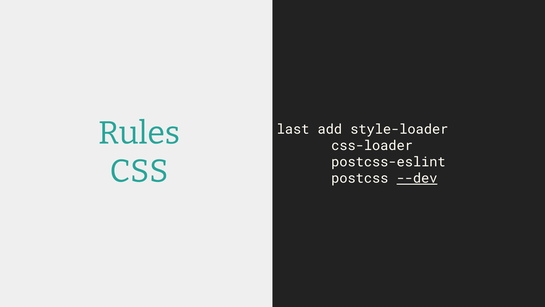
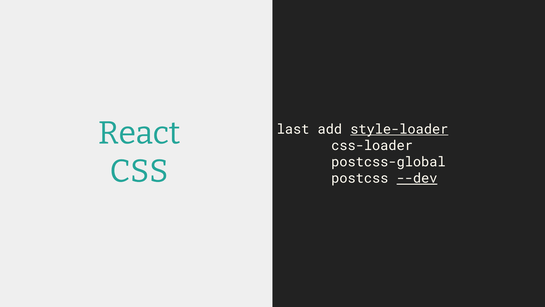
Rules: Rules -> React (139, 133)
style-loader underline: none -> present (399, 129)
postcss-eslint: postcss-eslint -> postcss-global (388, 162)
